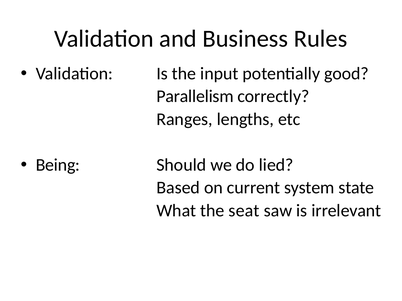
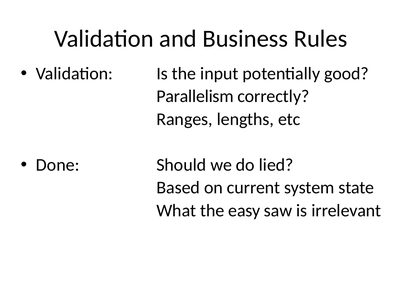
Being: Being -> Done (58, 165)
seat: seat -> easy (244, 211)
